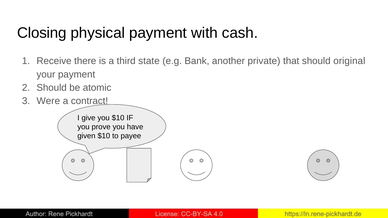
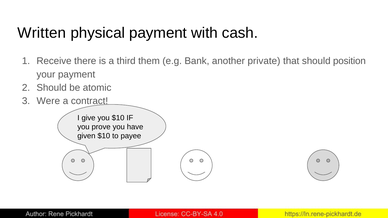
Closing: Closing -> Written (42, 33)
state: state -> them (149, 61)
original: original -> position (349, 61)
